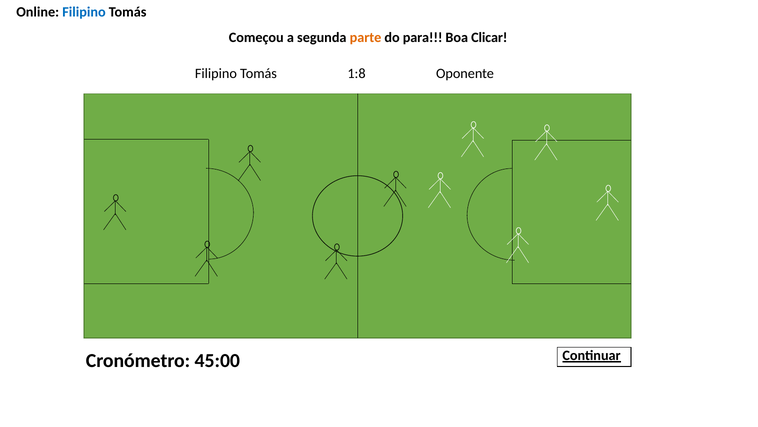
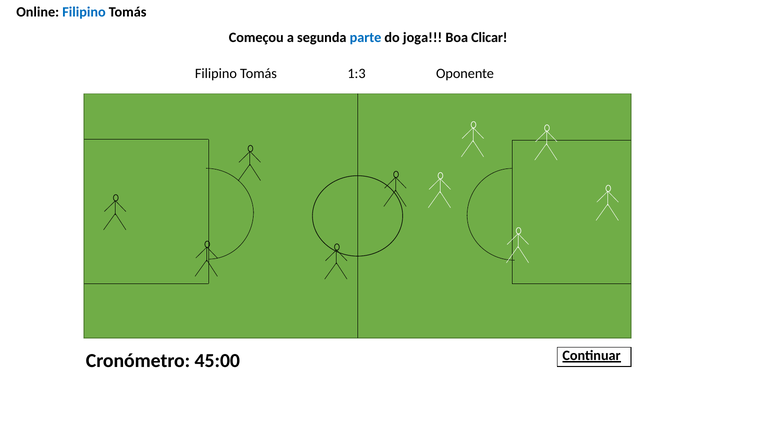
parte colour: orange -> blue (366, 38)
para: para -> joga (423, 38)
1:8: 1:8 -> 1:3 (356, 73)
